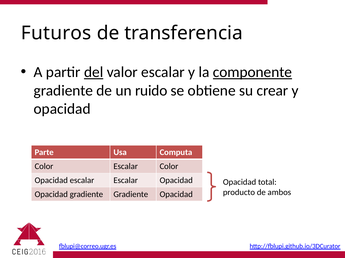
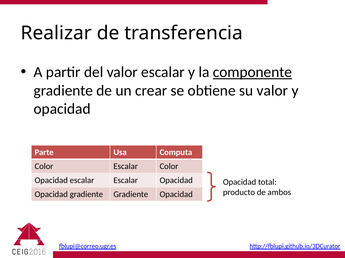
Futuros: Futuros -> Realizar (56, 33)
del underline: present -> none (94, 72)
ruido: ruido -> crear (151, 91)
su crear: crear -> valor (272, 91)
